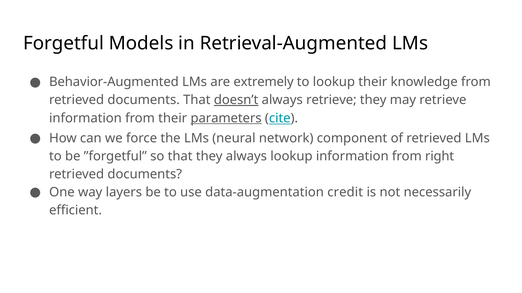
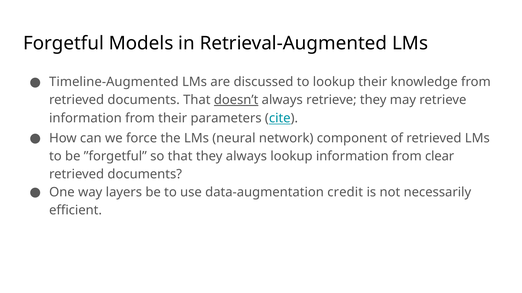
Behavior-Augmented: Behavior-Augmented -> Timeline-Augmented (114, 82)
extremely: extremely -> discussed (264, 82)
parameters underline: present -> none (226, 118)
right: right -> clear (440, 157)
